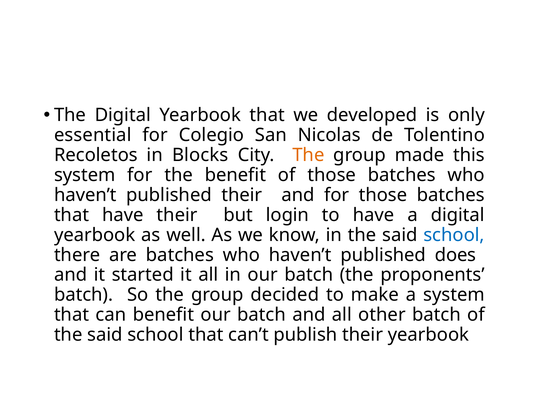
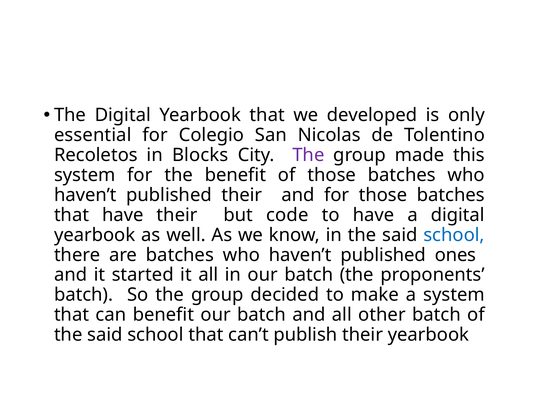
The colour: orange -> purple (308, 155)
login: login -> code (287, 215)
does: does -> ones (455, 255)
